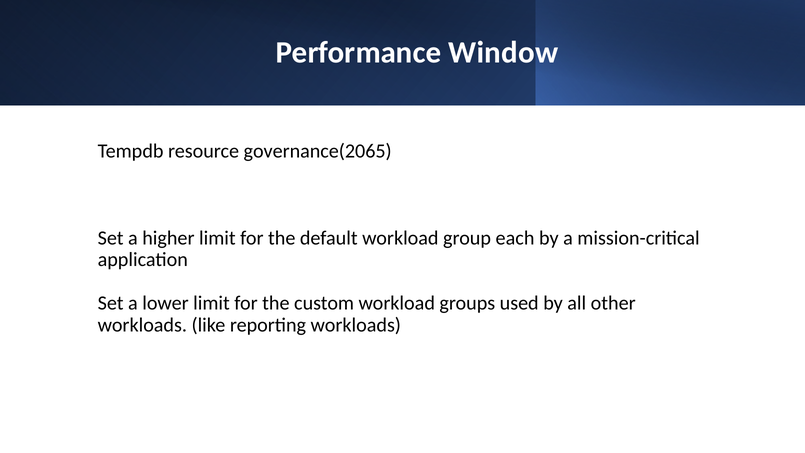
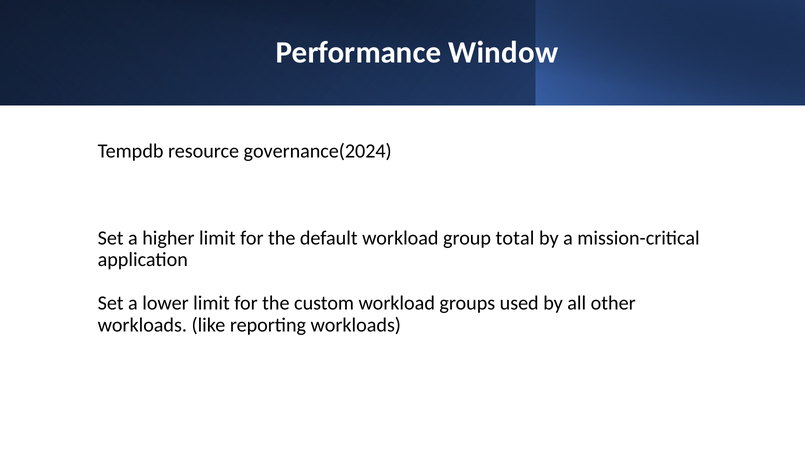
governance(2065: governance(2065 -> governance(2024 (318, 151)
each: each -> total (515, 238)
